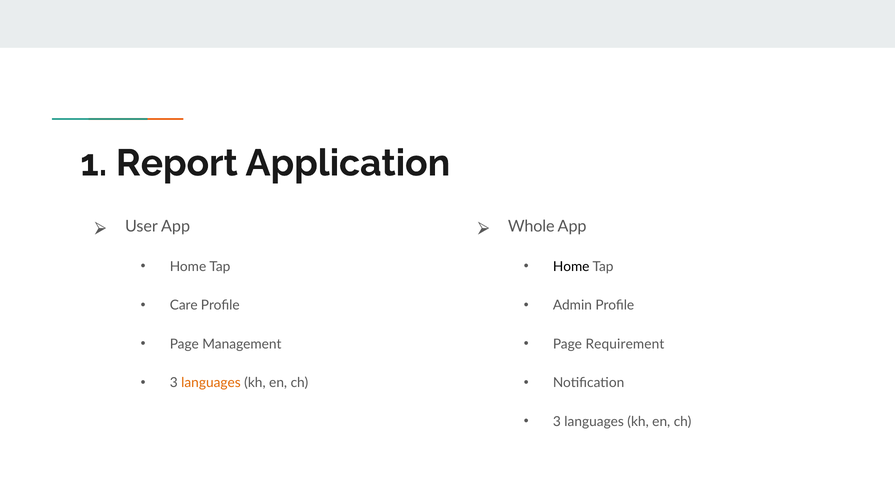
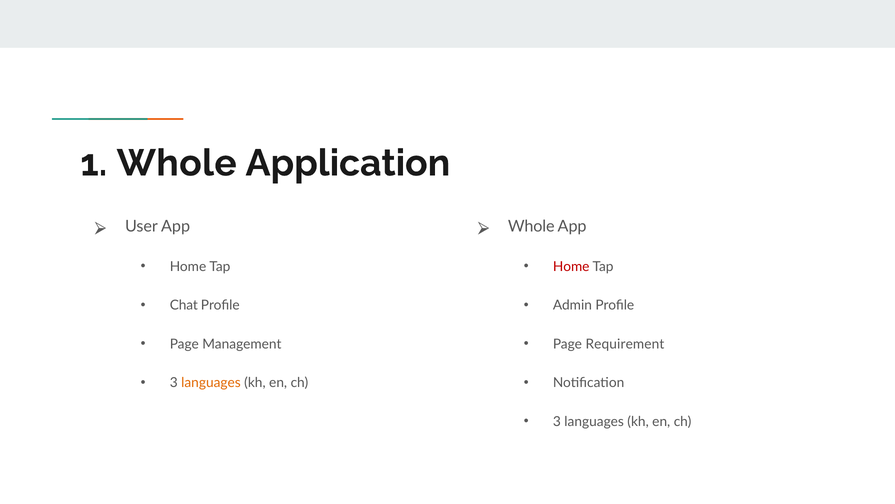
1 Report: Report -> Whole (177, 163)
Home colour: black -> red (571, 266)
Care: Care -> Chat (184, 305)
